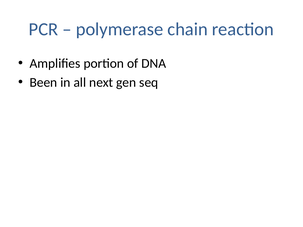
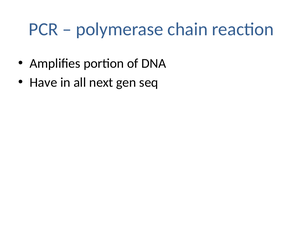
Been: Been -> Have (43, 82)
